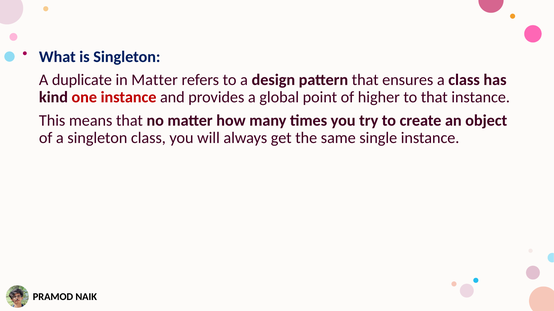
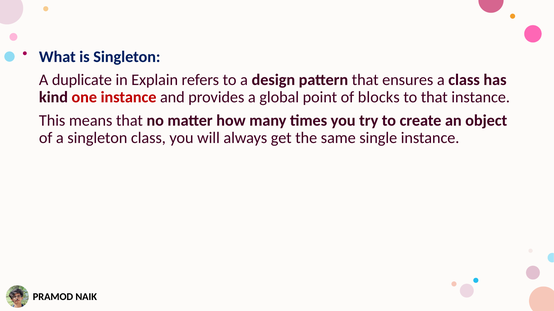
in Matter: Matter -> Explain (155, 80)
higher: higher -> blocks (379, 97)
